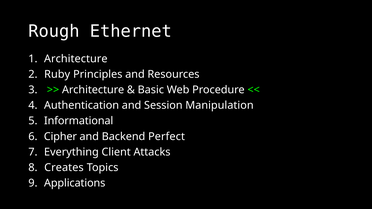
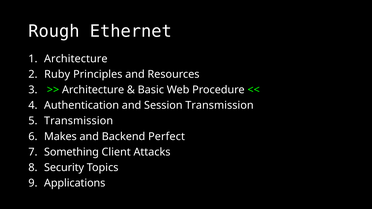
Session Manipulation: Manipulation -> Transmission (219, 105)
Informational: Informational -> Transmission (79, 121)
Cipher: Cipher -> Makes (60, 137)
Everything: Everything -> Something (71, 152)
Creates: Creates -> Security (64, 168)
